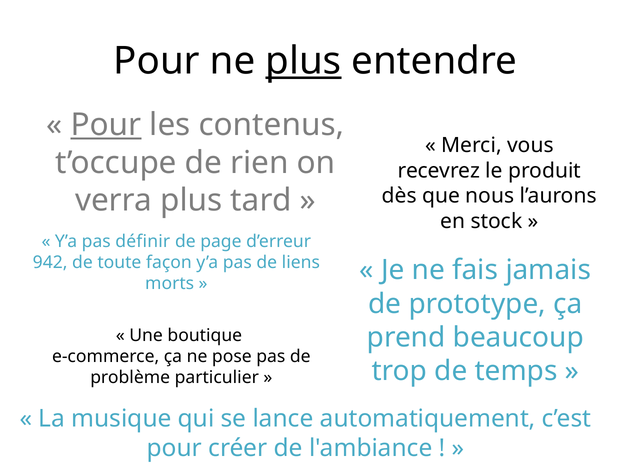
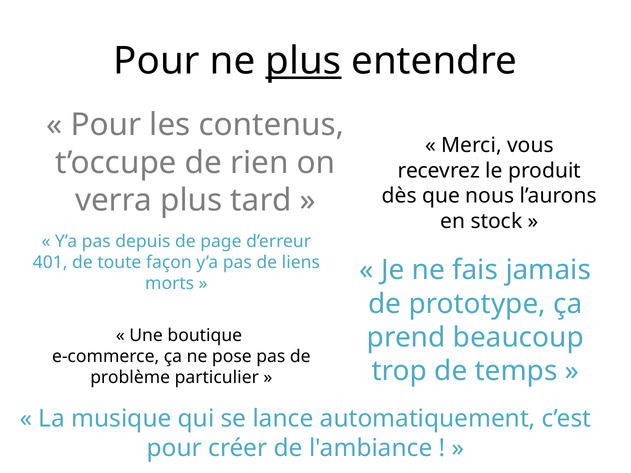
Pour underline: present -> none (106, 125)
définir: définir -> depuis (143, 242)
942: 942 -> 401 (50, 263)
